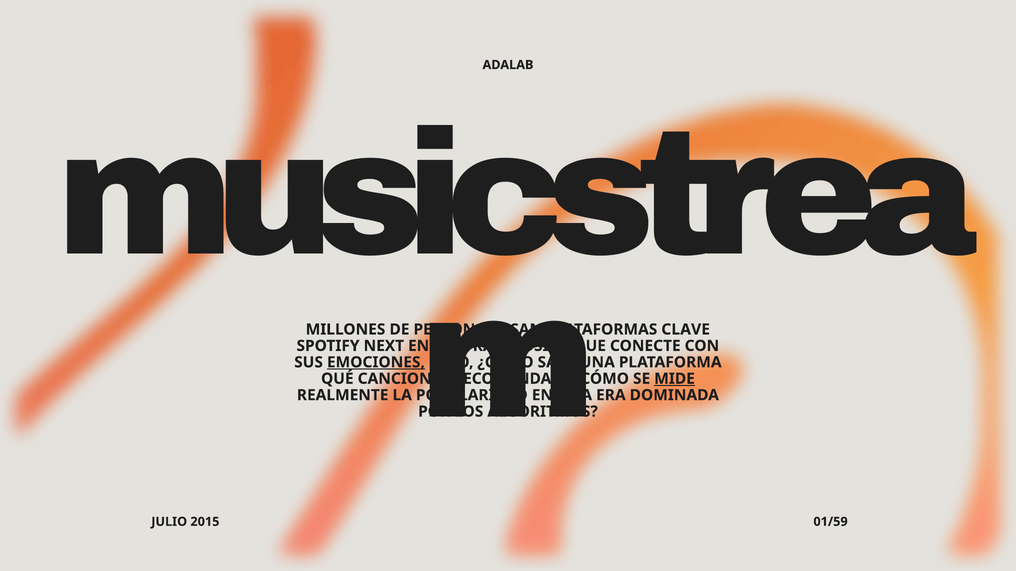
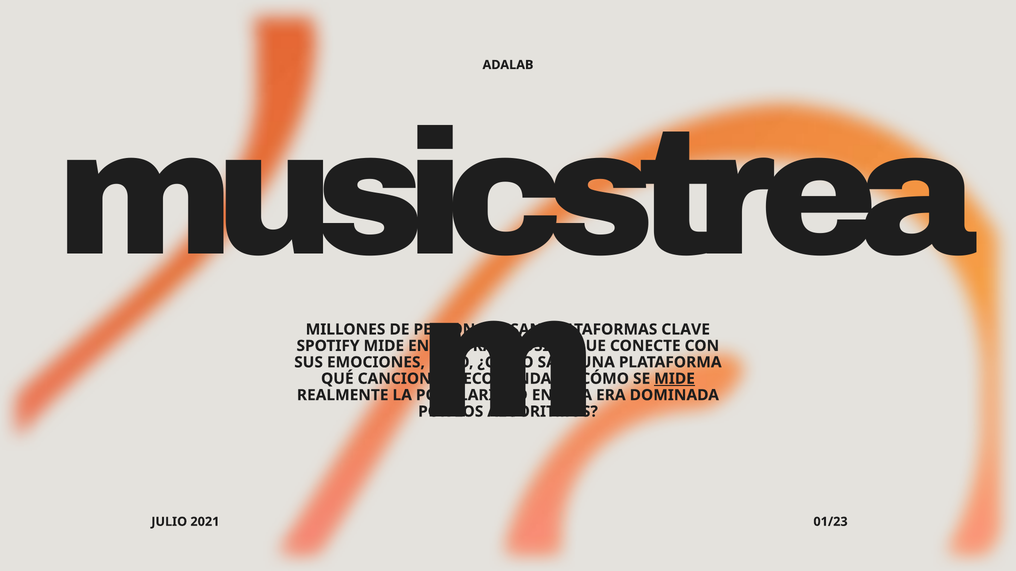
SPOTIFY NEXT: NEXT -> MIDE (384, 346)
EMOCIONES underline: present -> none (376, 363)
2015: 2015 -> 2021 (205, 522)
01/59: 01/59 -> 01/23 (831, 522)
